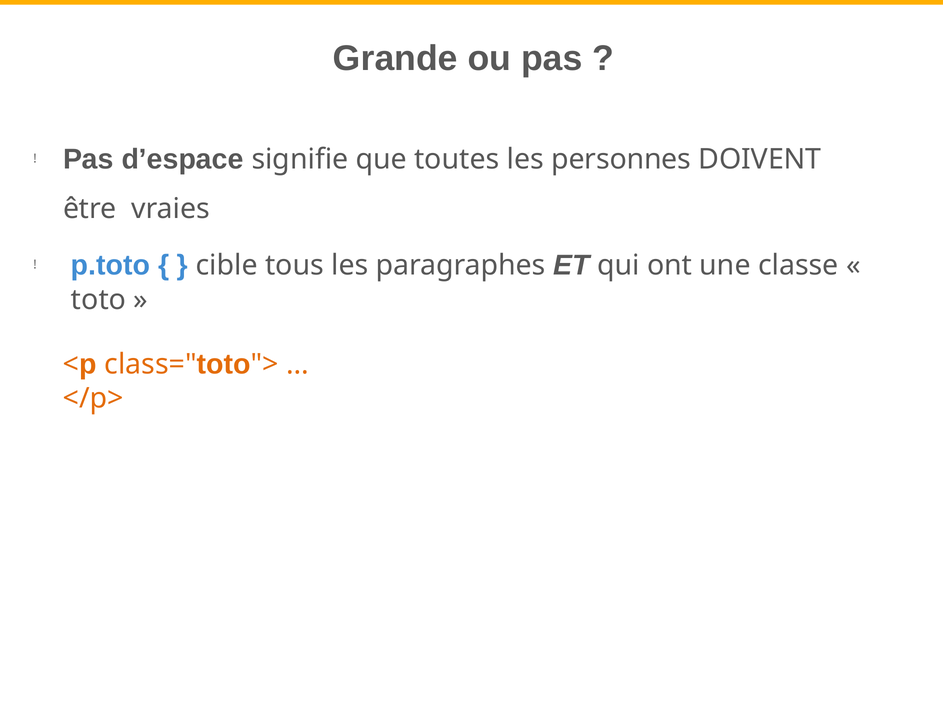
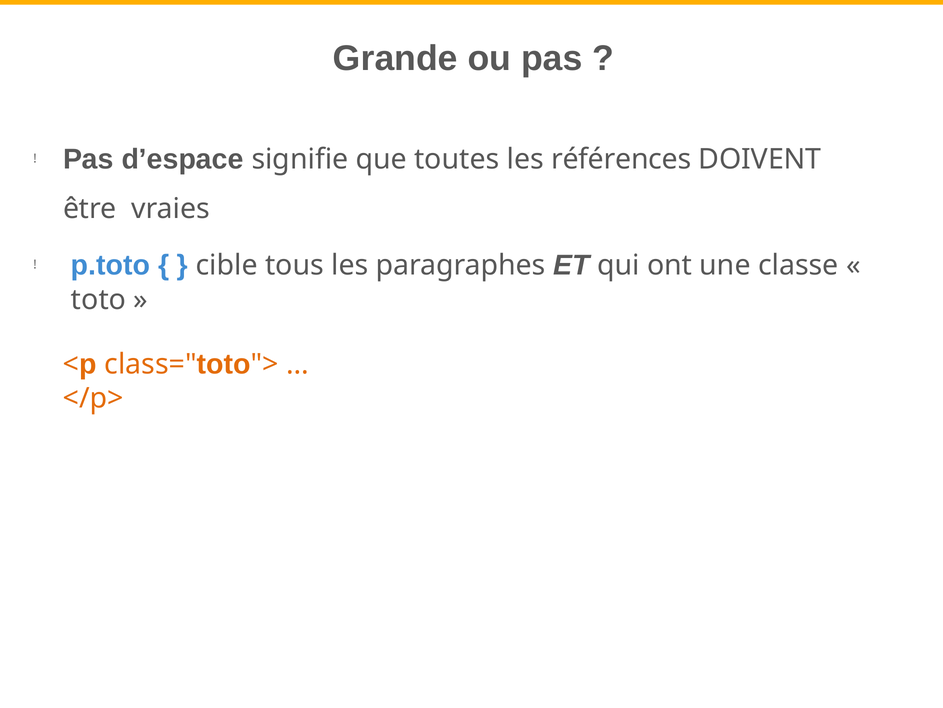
personnes: personnes -> références (621, 159)
